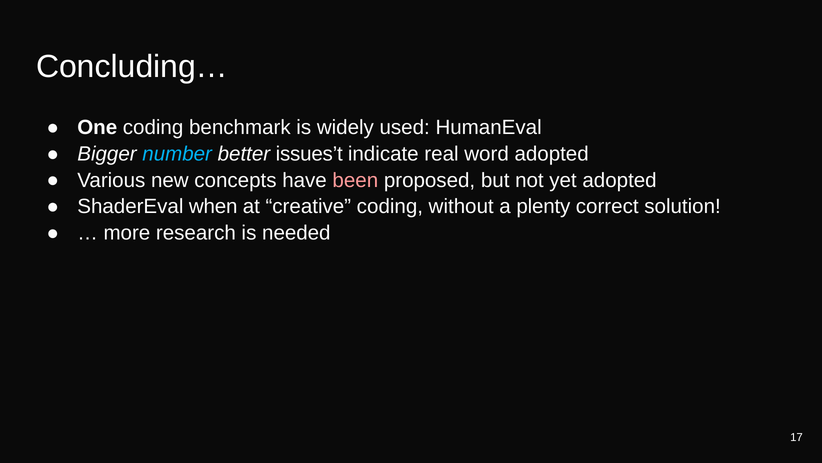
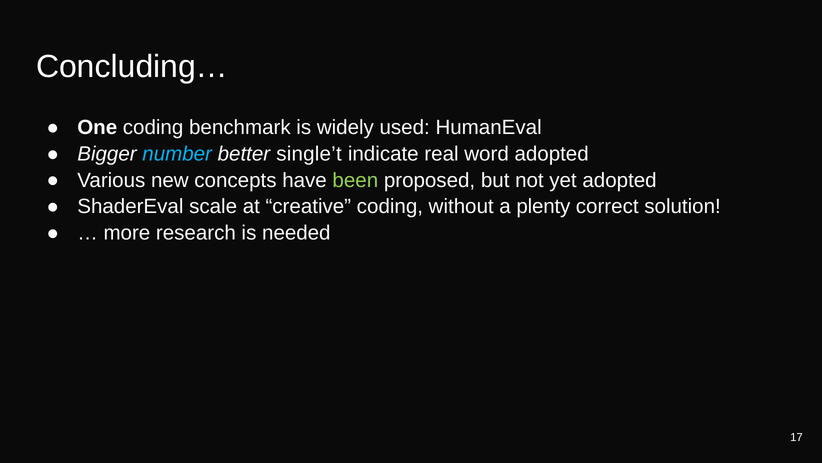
issues’t: issues’t -> single’t (309, 154)
been colour: pink -> light green (355, 180)
when: when -> scale (213, 206)
